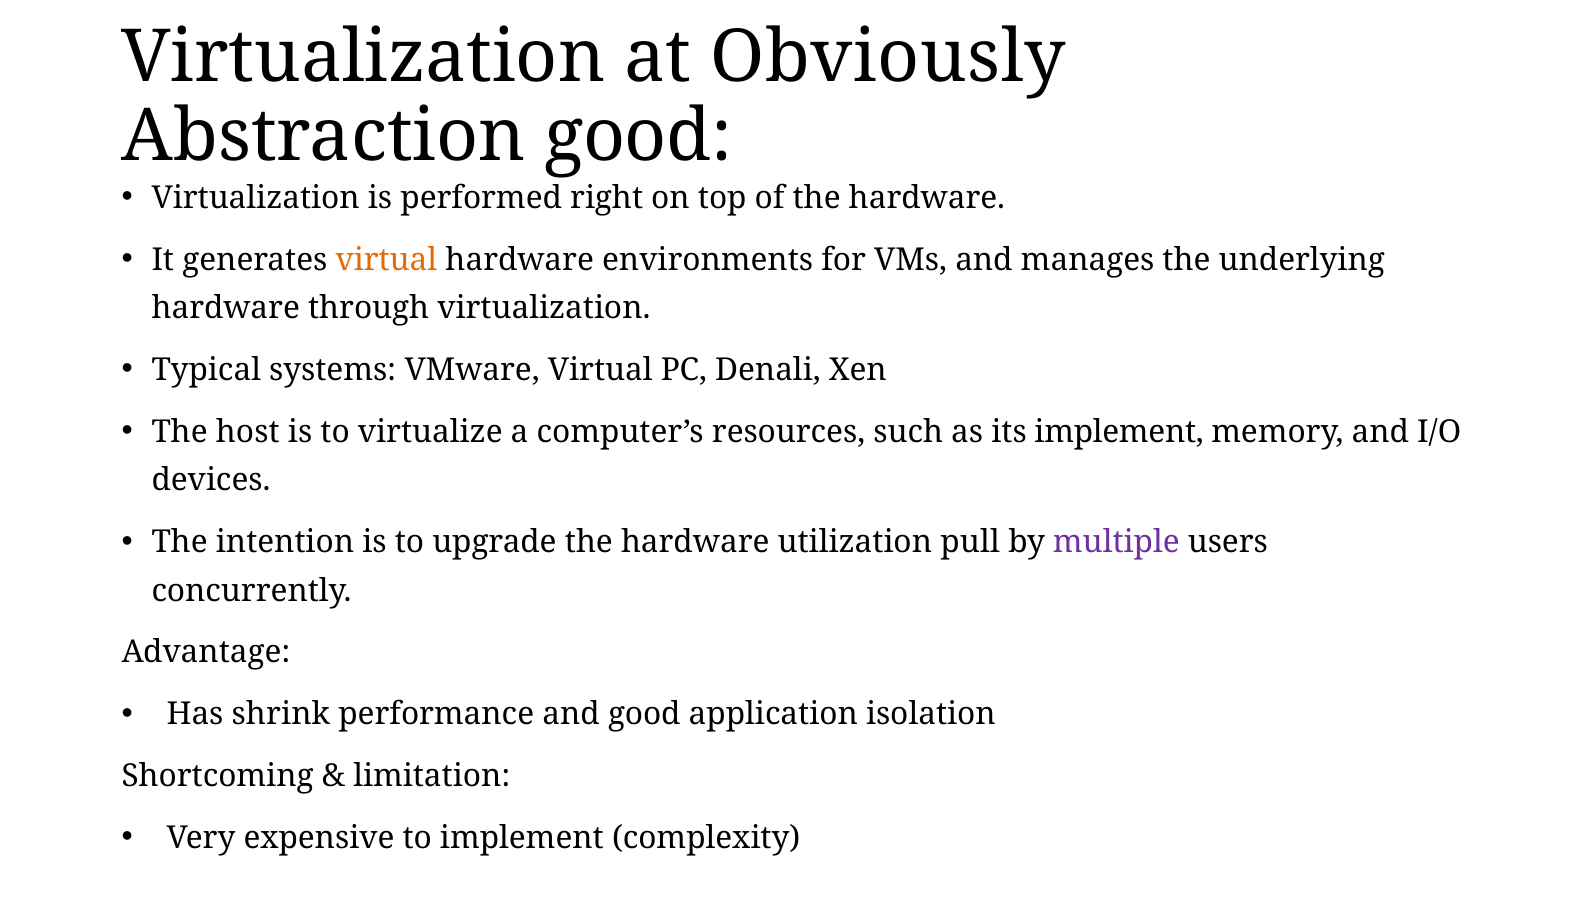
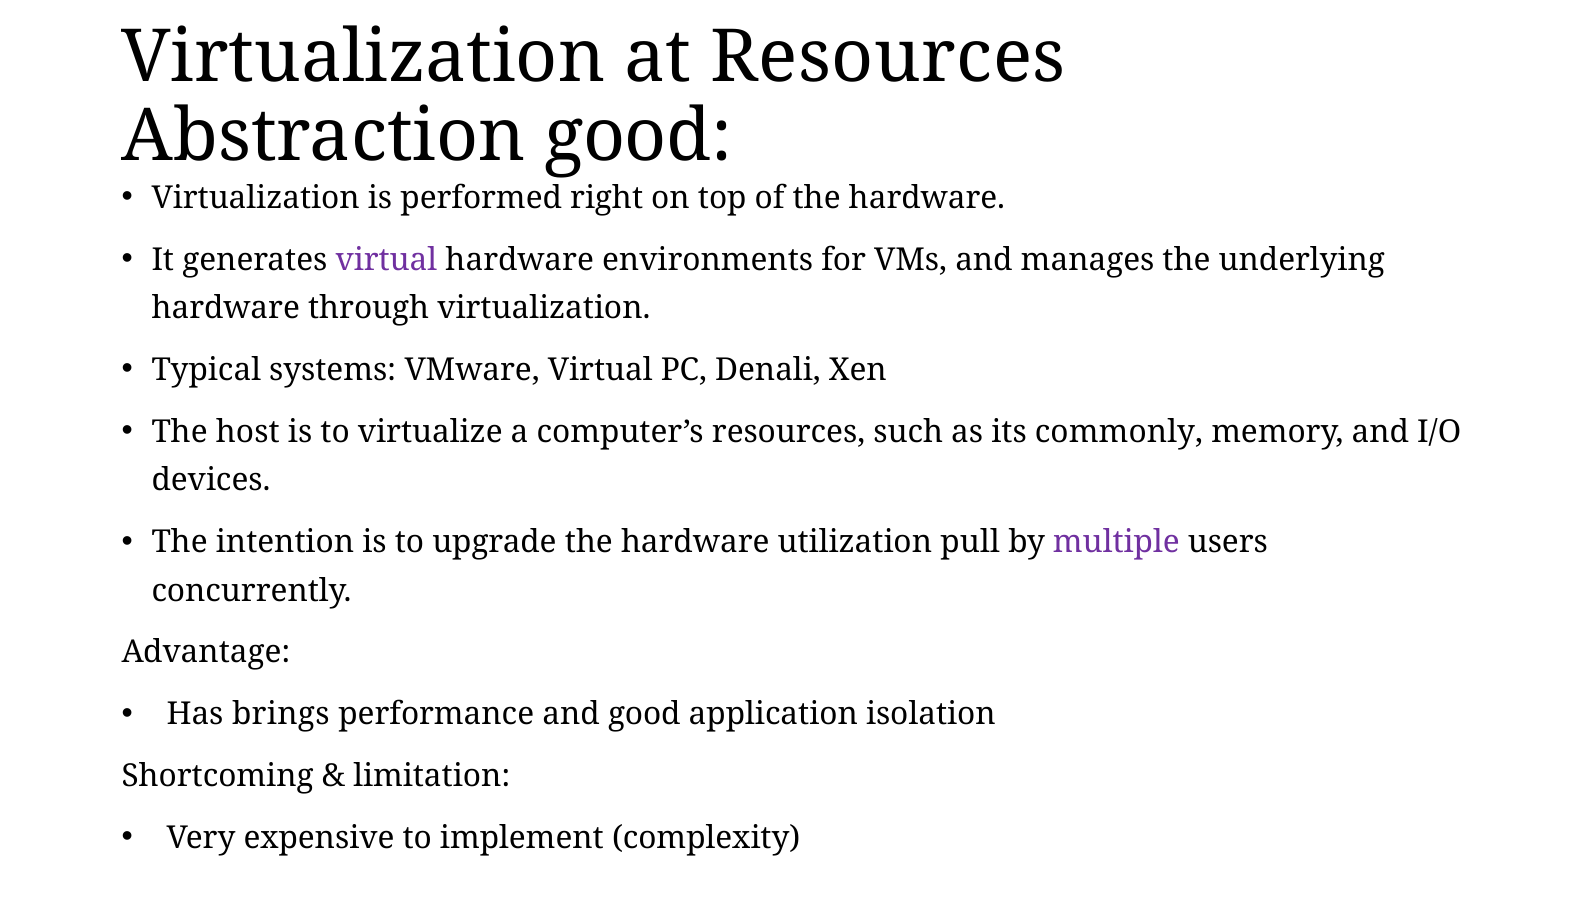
at Obviously: Obviously -> Resources (888, 57)
virtual colour: orange -> purple (386, 260)
its implement: implement -> commonly (1119, 432)
shrink: shrink -> brings (281, 714)
